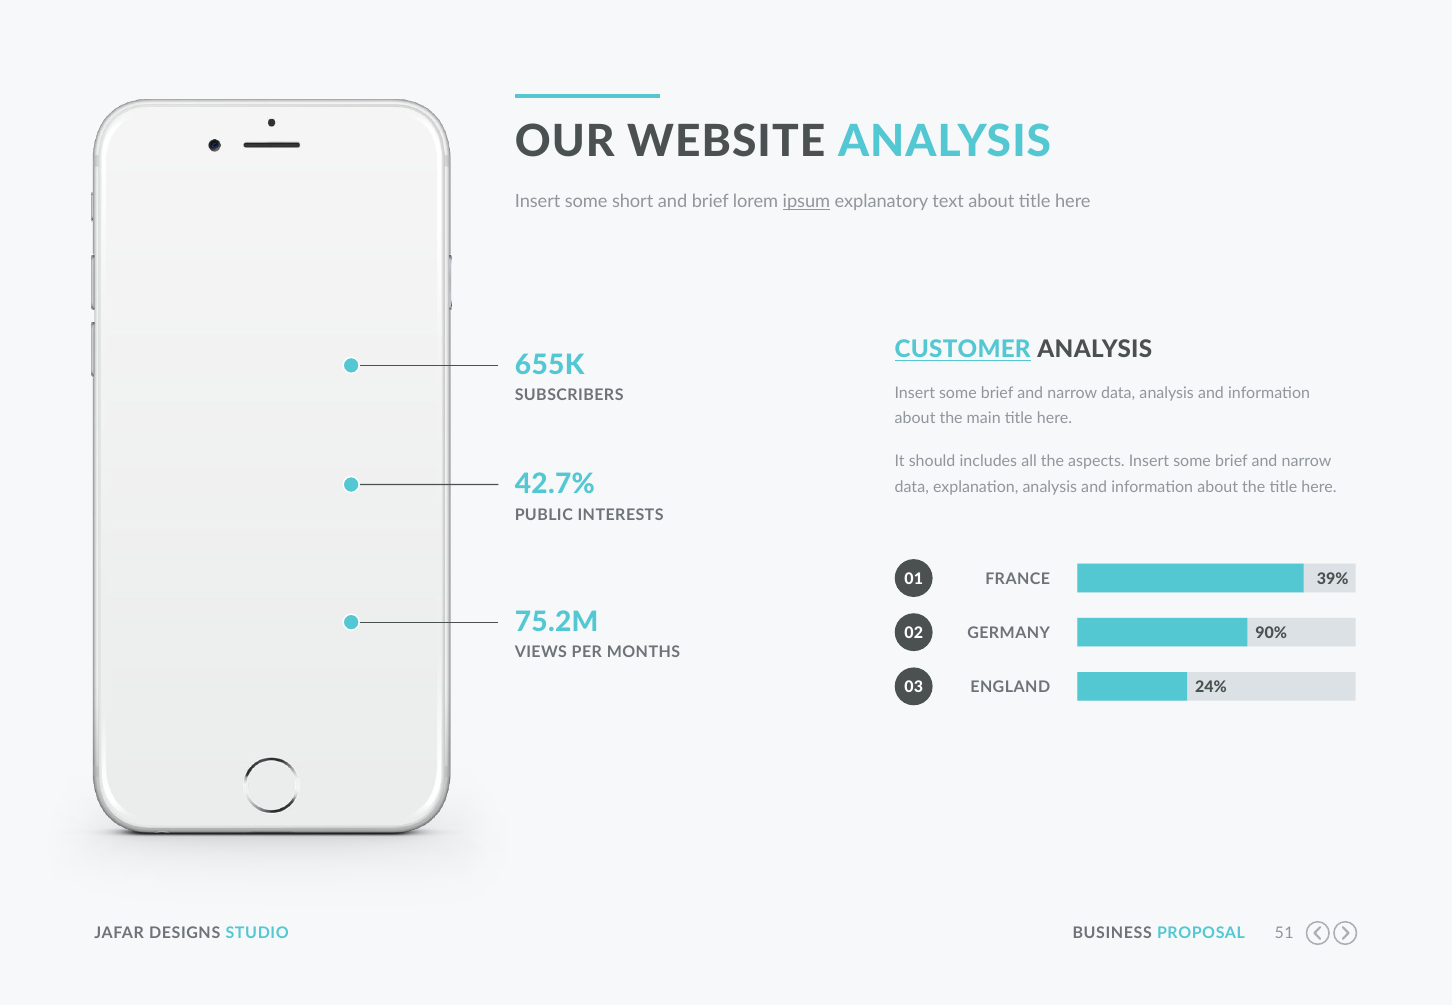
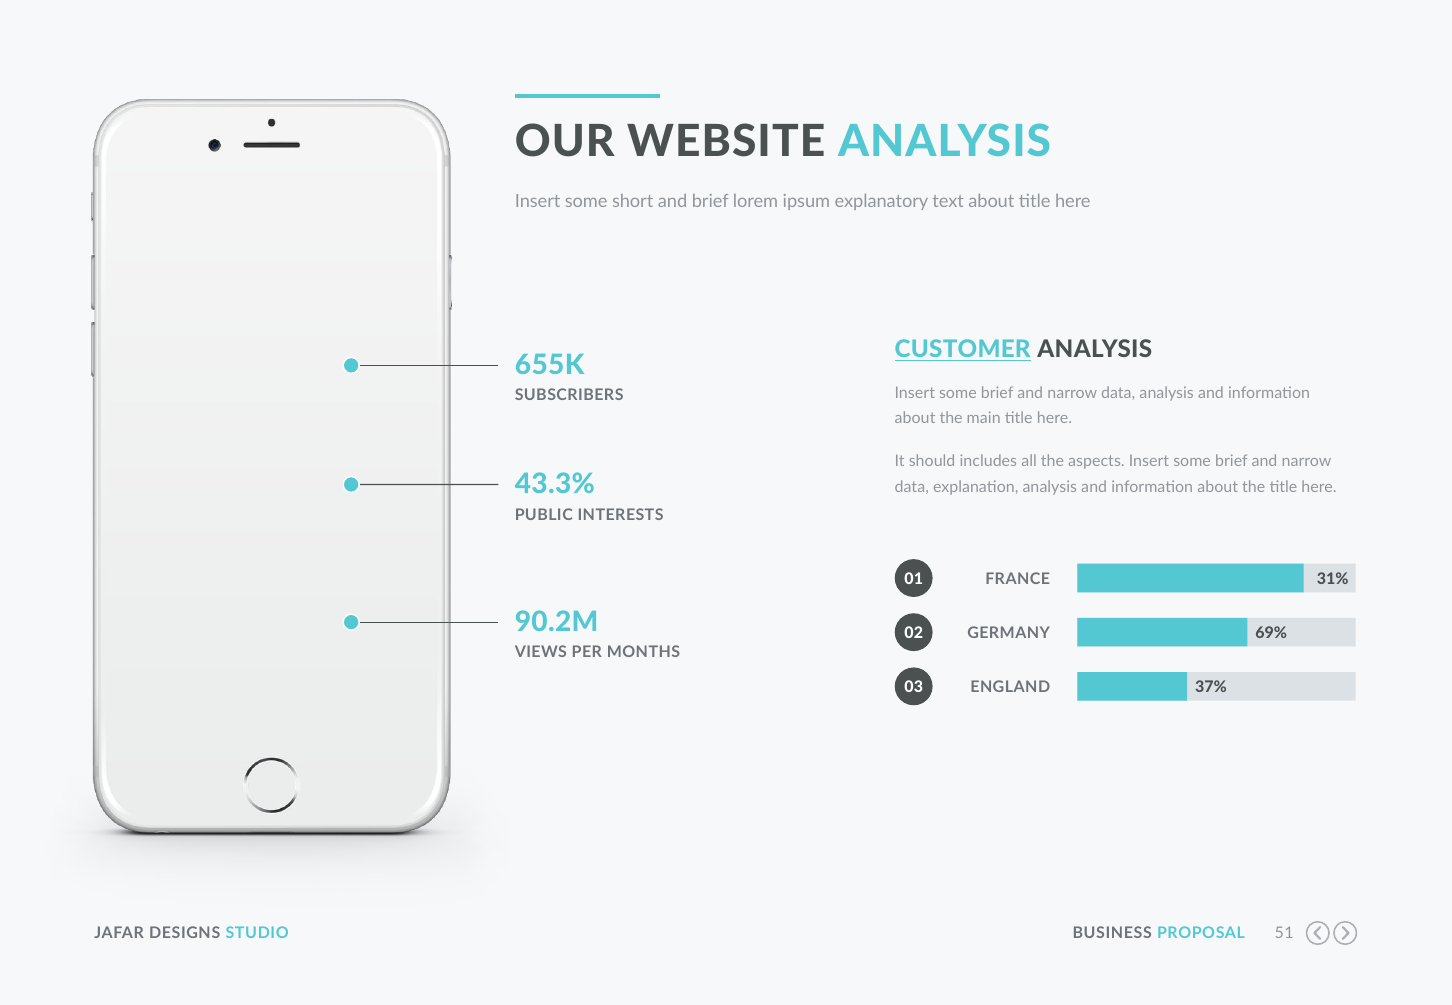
ipsum underline: present -> none (806, 202)
42.7%: 42.7% -> 43.3% (555, 484)
39%: 39% -> 31% (1333, 579)
75.2M: 75.2M -> 90.2M (557, 622)
90%: 90% -> 69% (1271, 633)
24%: 24% -> 37% (1211, 688)
